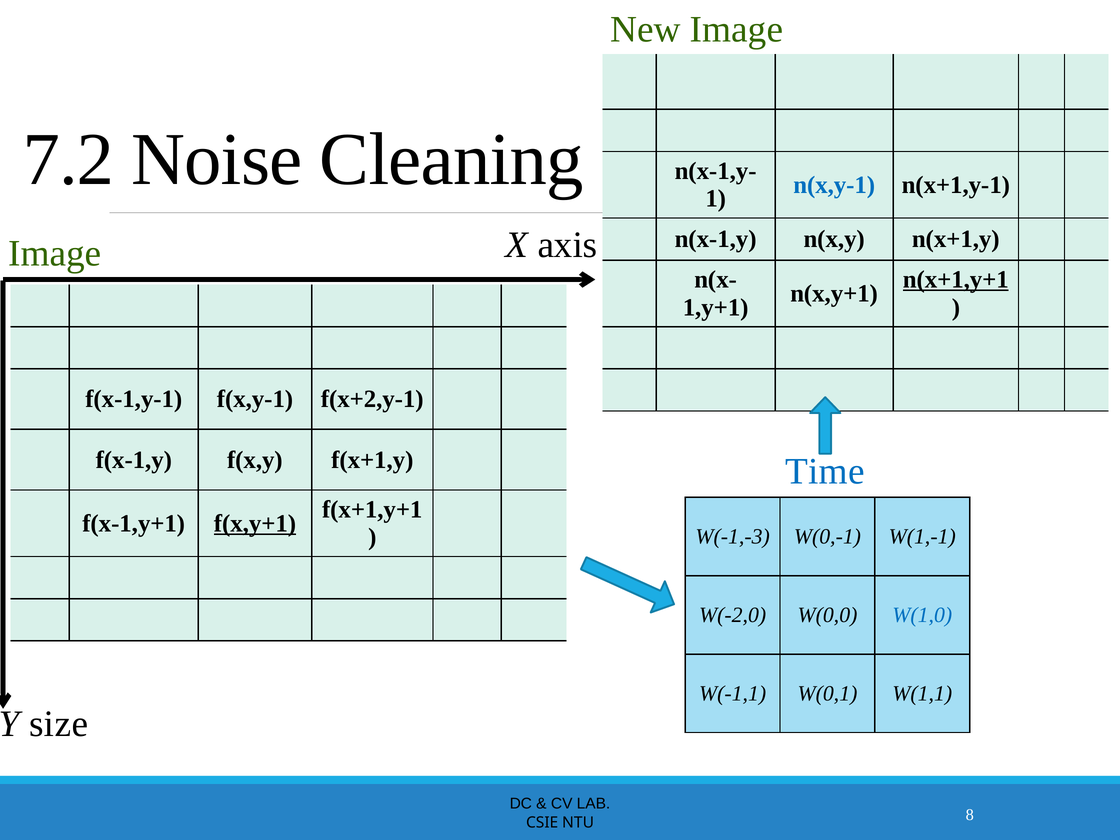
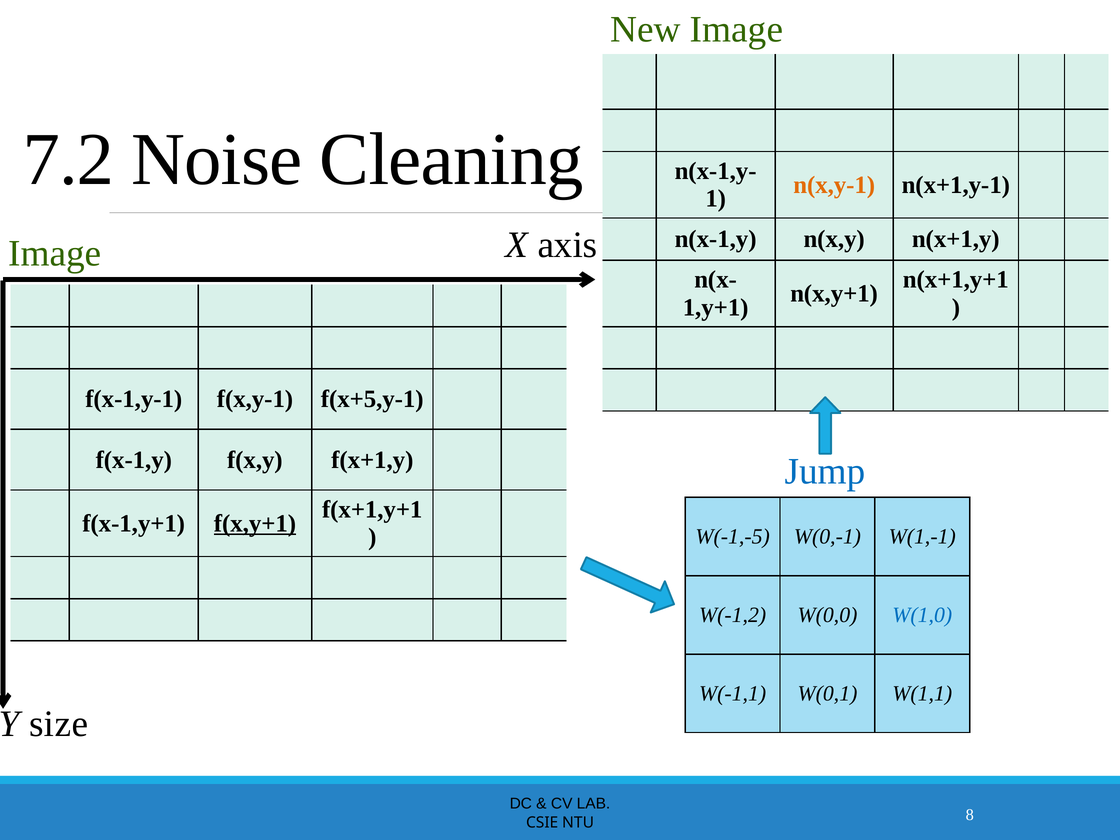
n(x,y-1 colour: blue -> orange (834, 185)
n(x+1,y+1 underline: present -> none (956, 280)
f(x+2,y-1: f(x+2,y-1 -> f(x+5,y-1 (372, 399)
Time: Time -> Jump (825, 471)
W(-1,-3: W(-1,-3 -> W(-1,-5 (733, 537)
W(-2,0: W(-2,0 -> W(-1,2 (733, 615)
